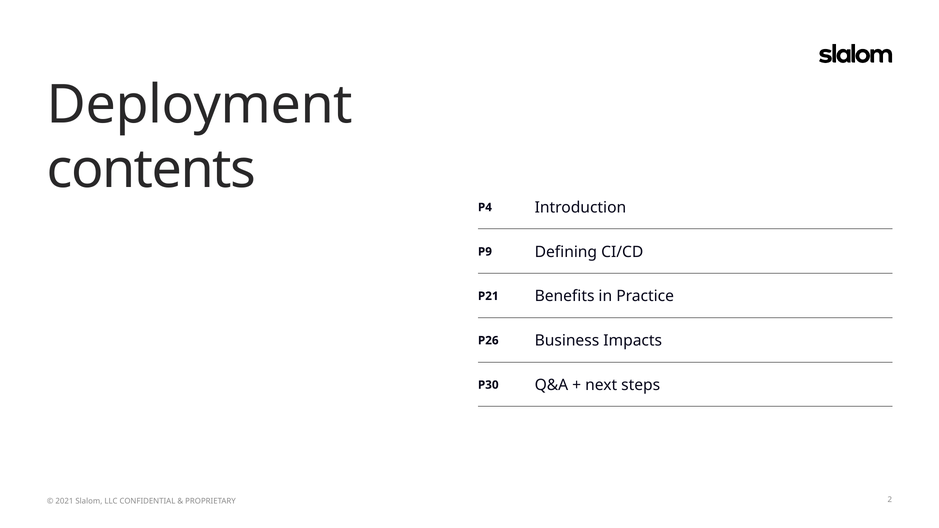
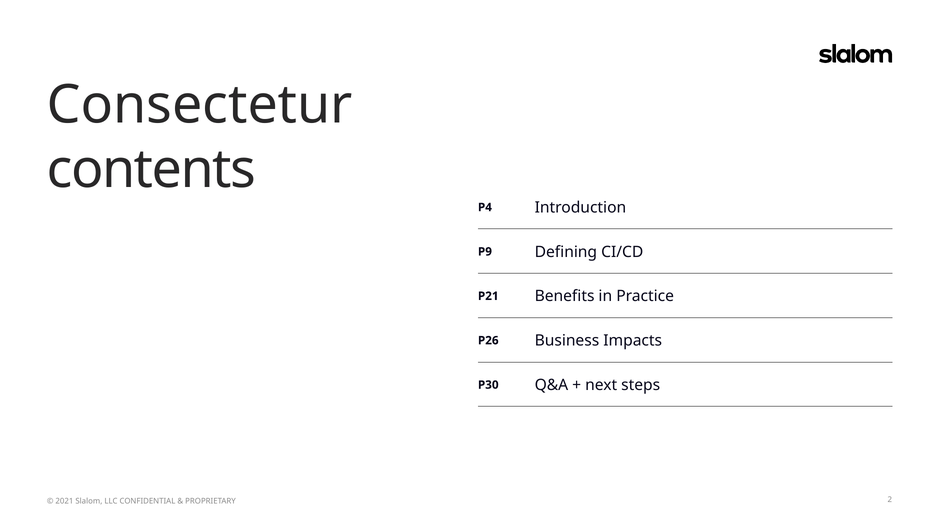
Deployment: Deployment -> Consectetur (200, 105)
